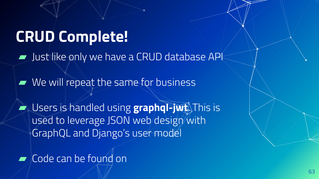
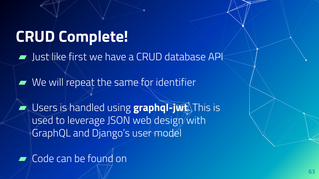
only: only -> first (78, 57)
business: business -> identifier (176, 82)
